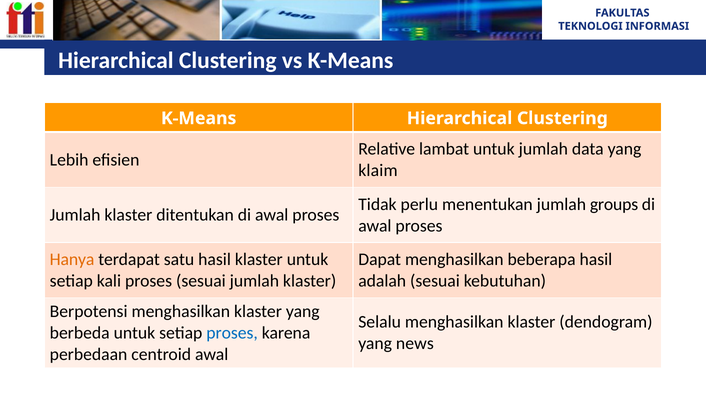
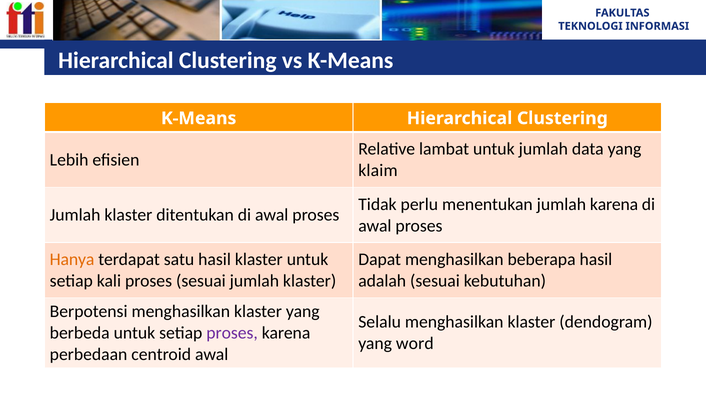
jumlah groups: groups -> karena (614, 204)
proses colour: blue -> purple (232, 333)
news: news -> word (415, 344)
